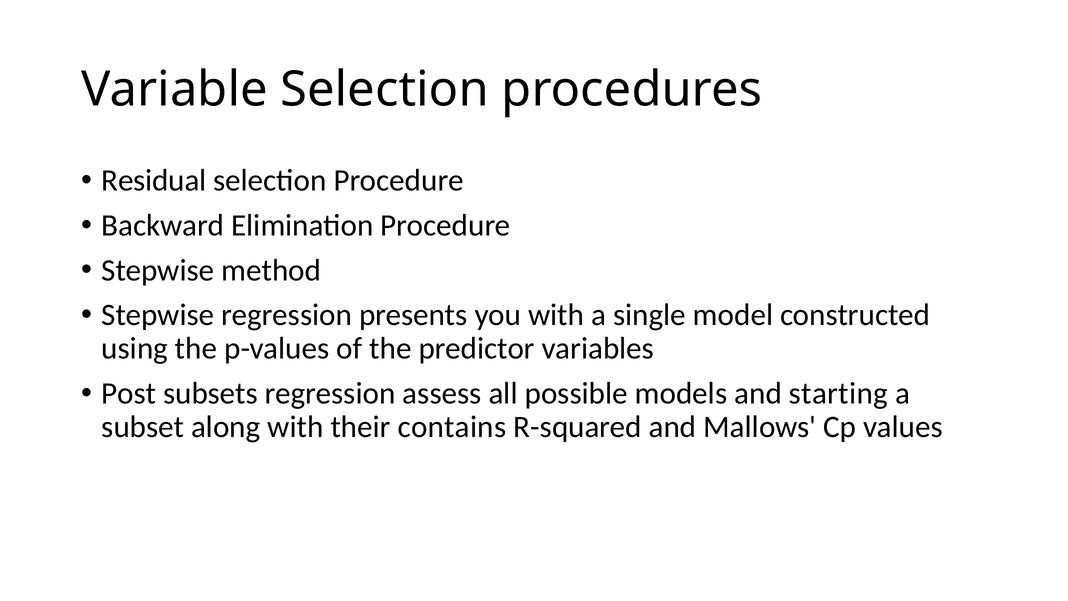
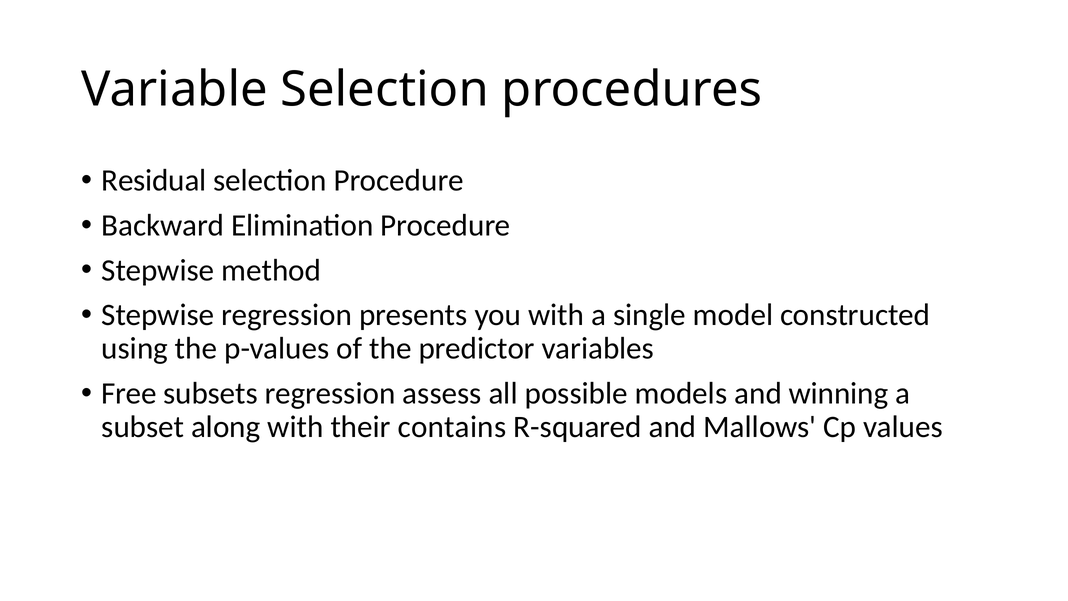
Post: Post -> Free (129, 393)
starting: starting -> winning (839, 393)
